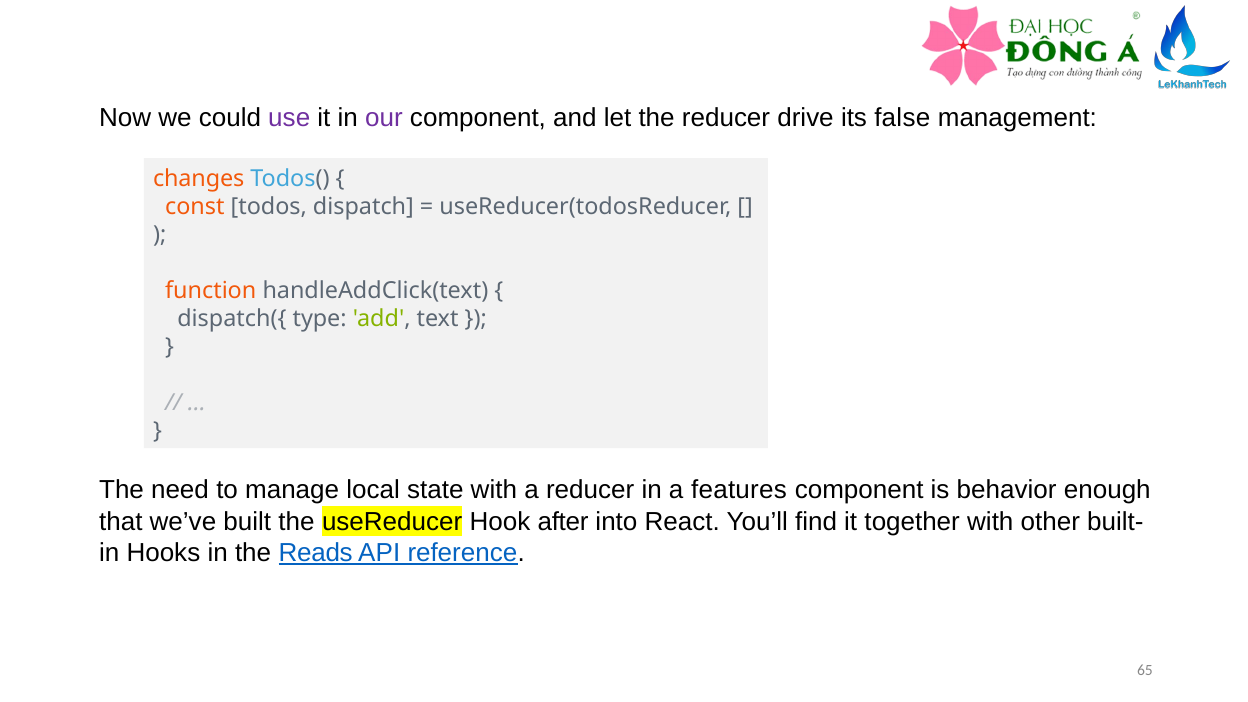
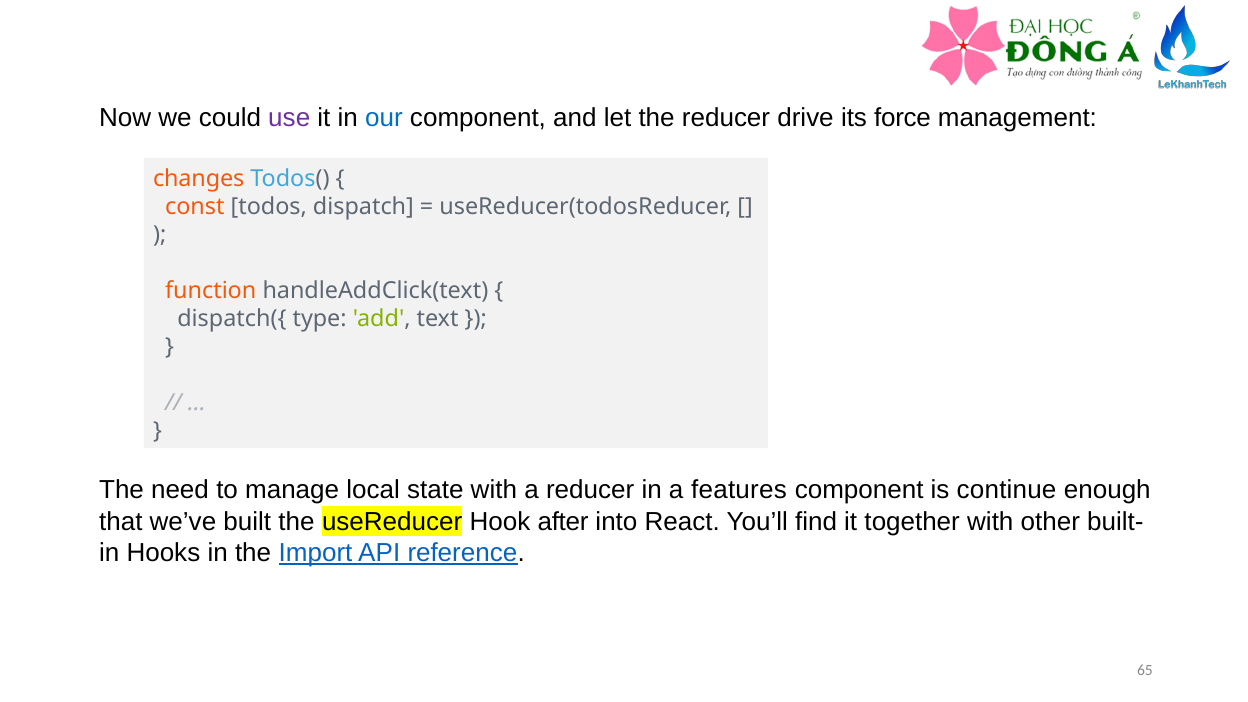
our colour: purple -> blue (384, 118)
false: false -> force (903, 118)
behavior: behavior -> continue (1007, 490)
Reads: Reads -> Import (316, 553)
